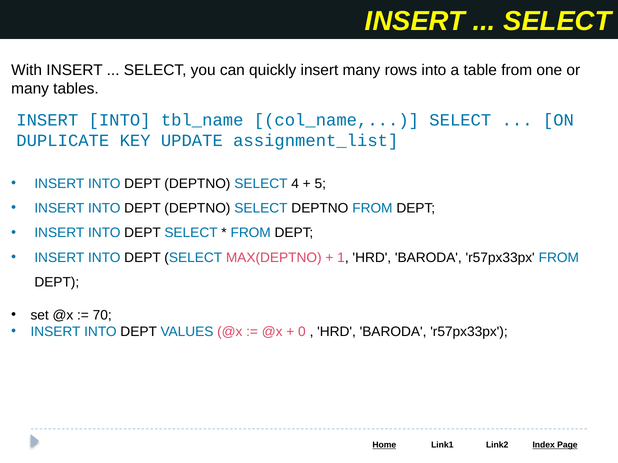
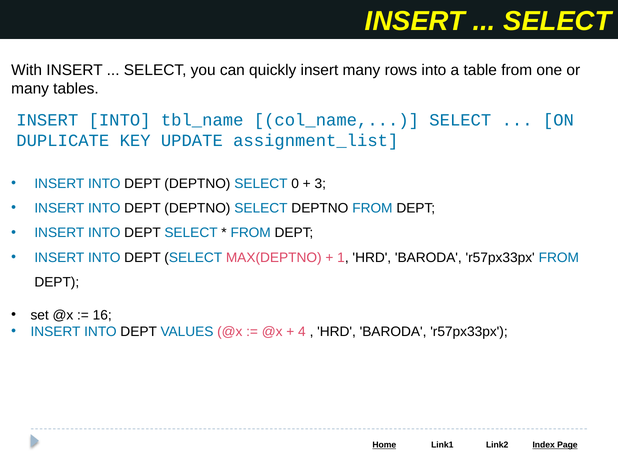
4: 4 -> 0 (295, 184)
5: 5 -> 3 (320, 184)
70: 70 -> 16 (102, 315)
0: 0 -> 4 (302, 332)
